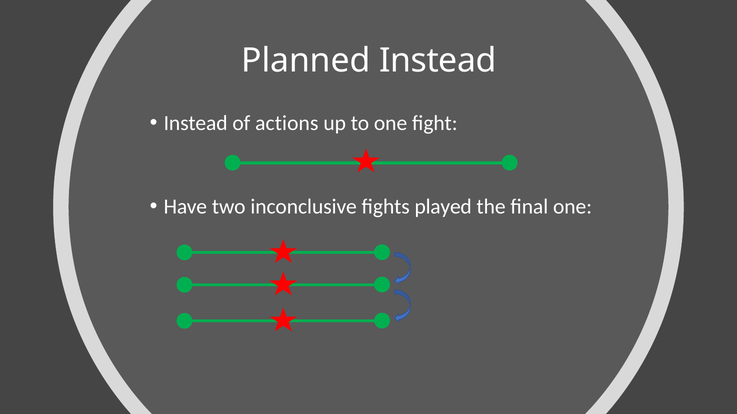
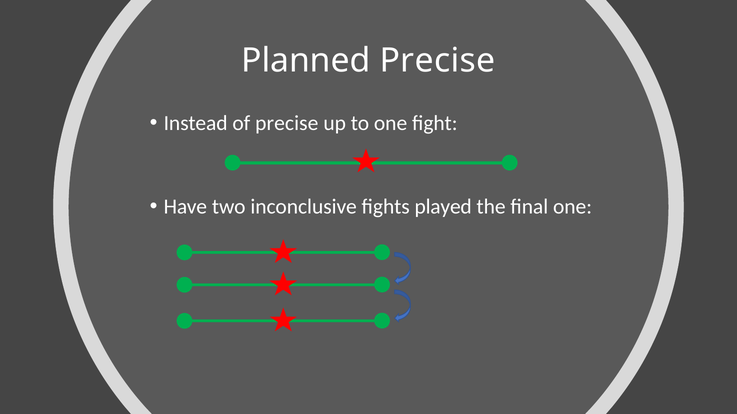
Planned Instead: Instead -> Precise (437, 61)
of actions: actions -> precise (287, 123)
